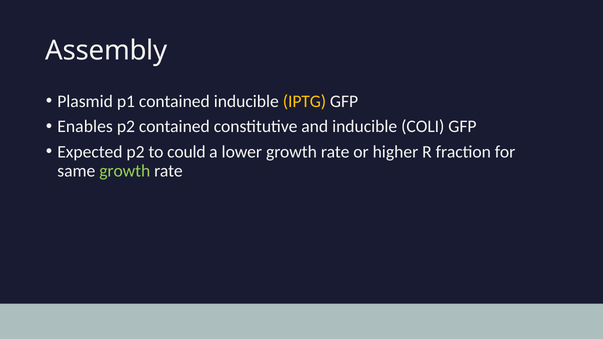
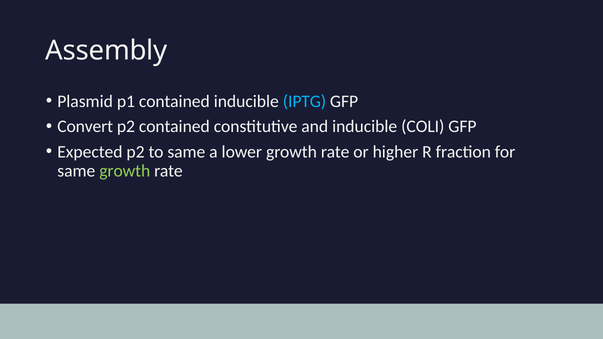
IPTG colour: yellow -> light blue (304, 101)
Enables: Enables -> Convert (85, 127)
to could: could -> same (186, 152)
